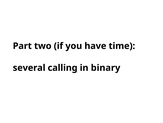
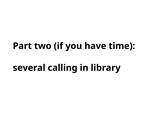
binary: binary -> library (106, 67)
